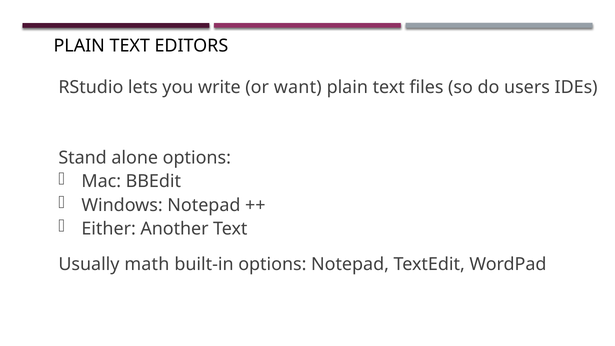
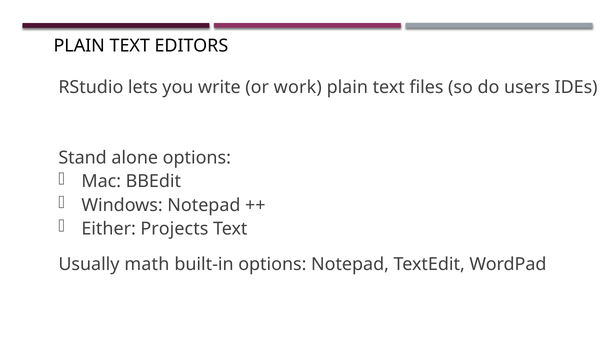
want: want -> work (298, 87)
Another: Another -> Projects (174, 229)
